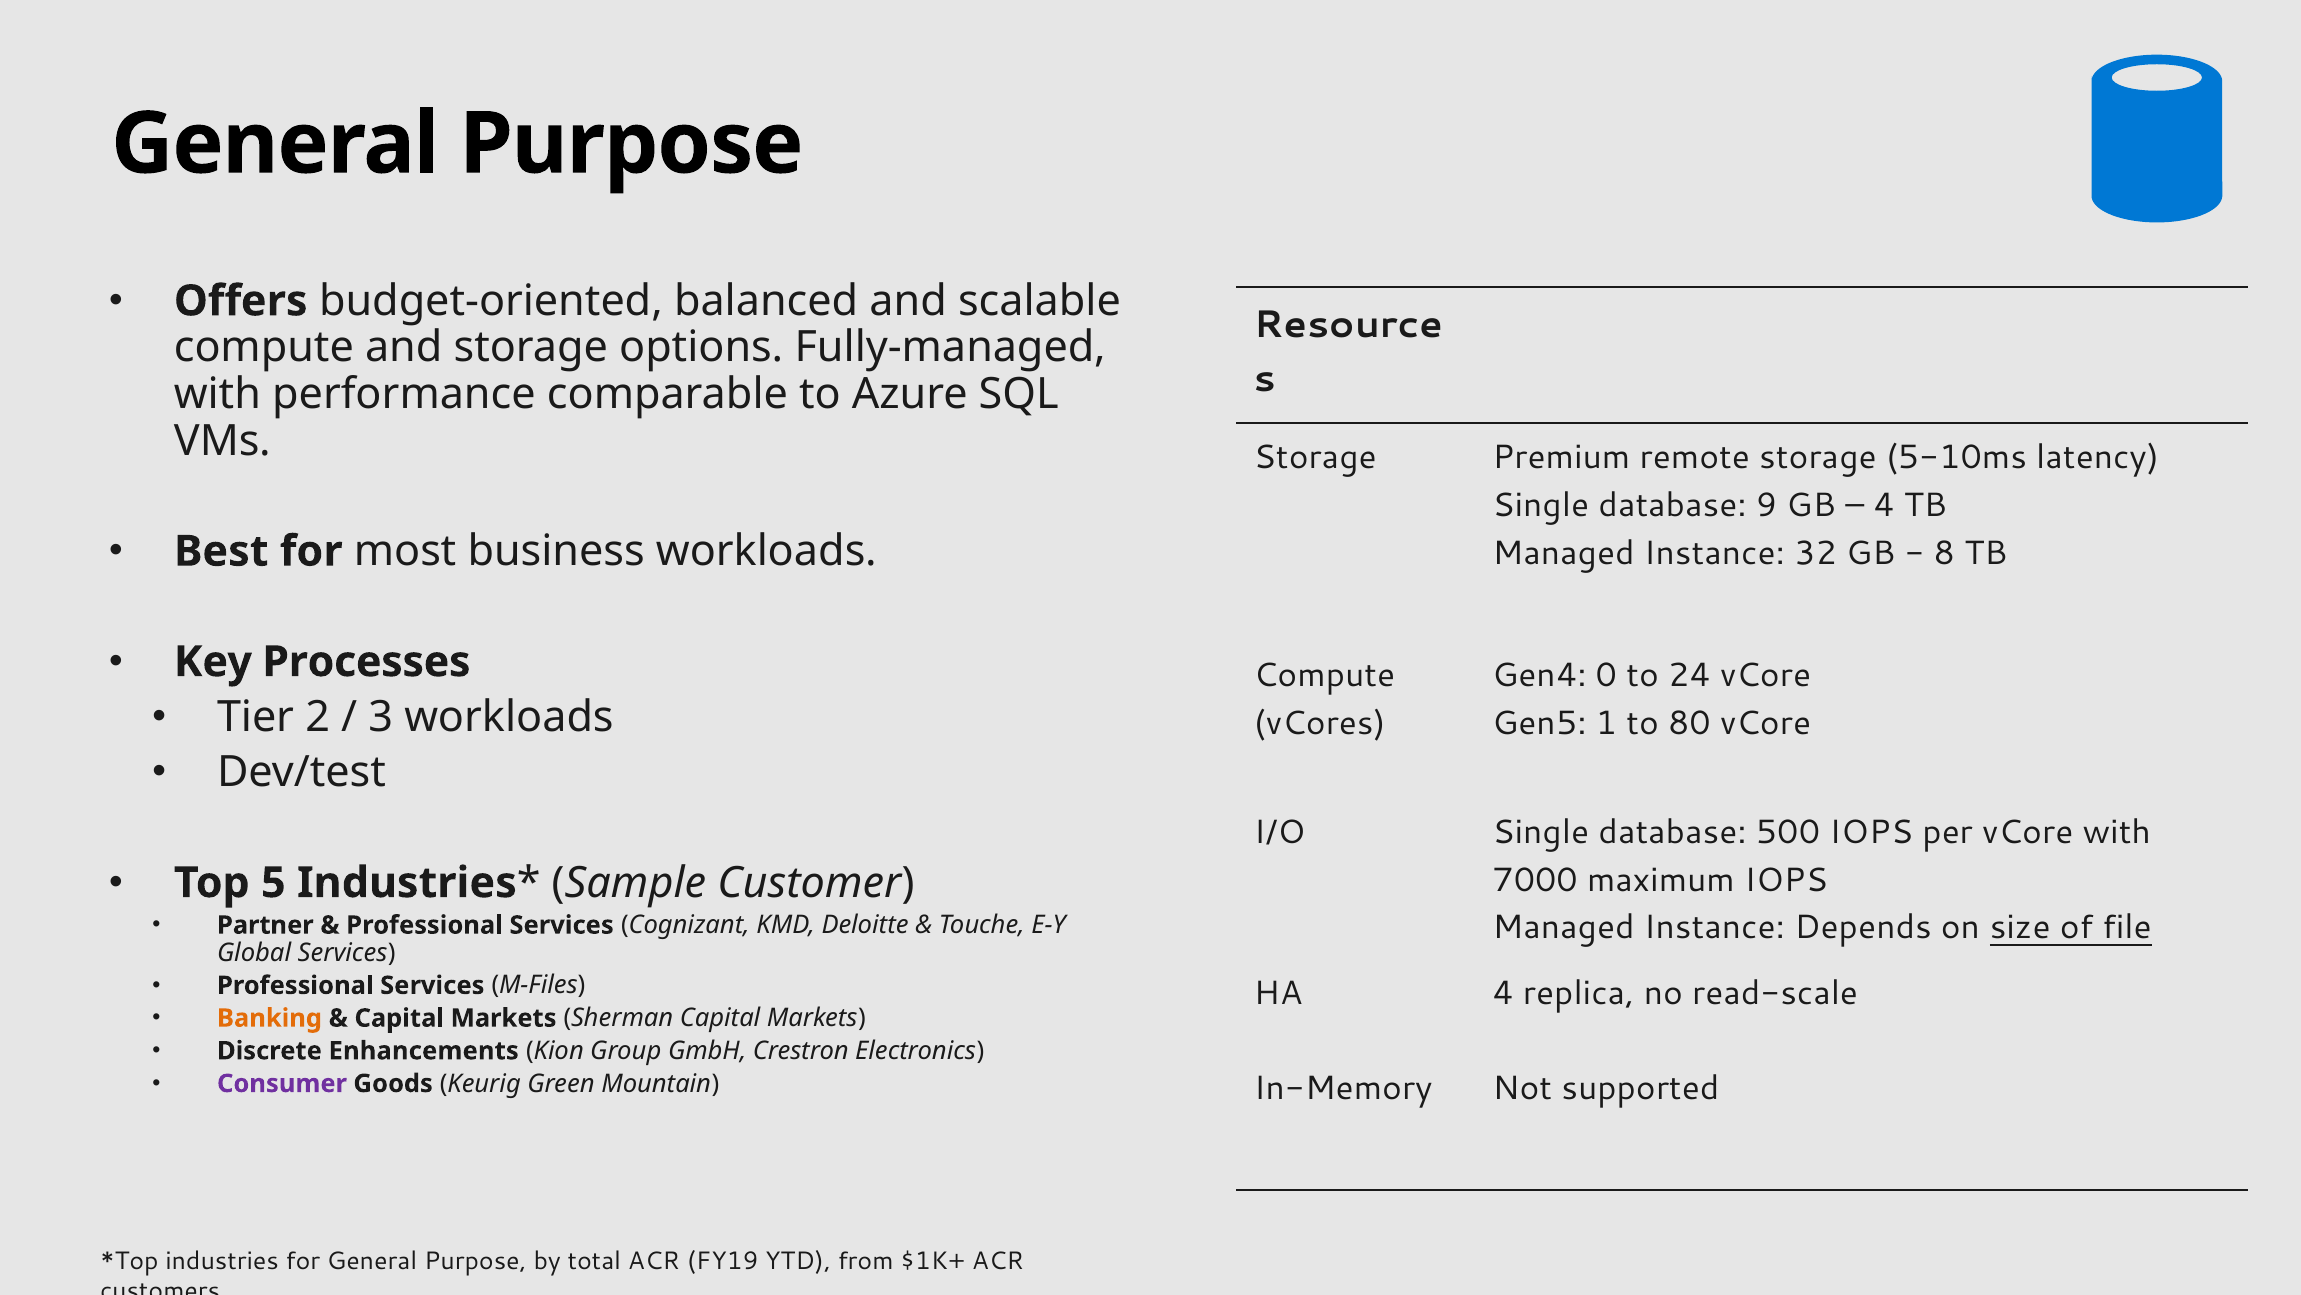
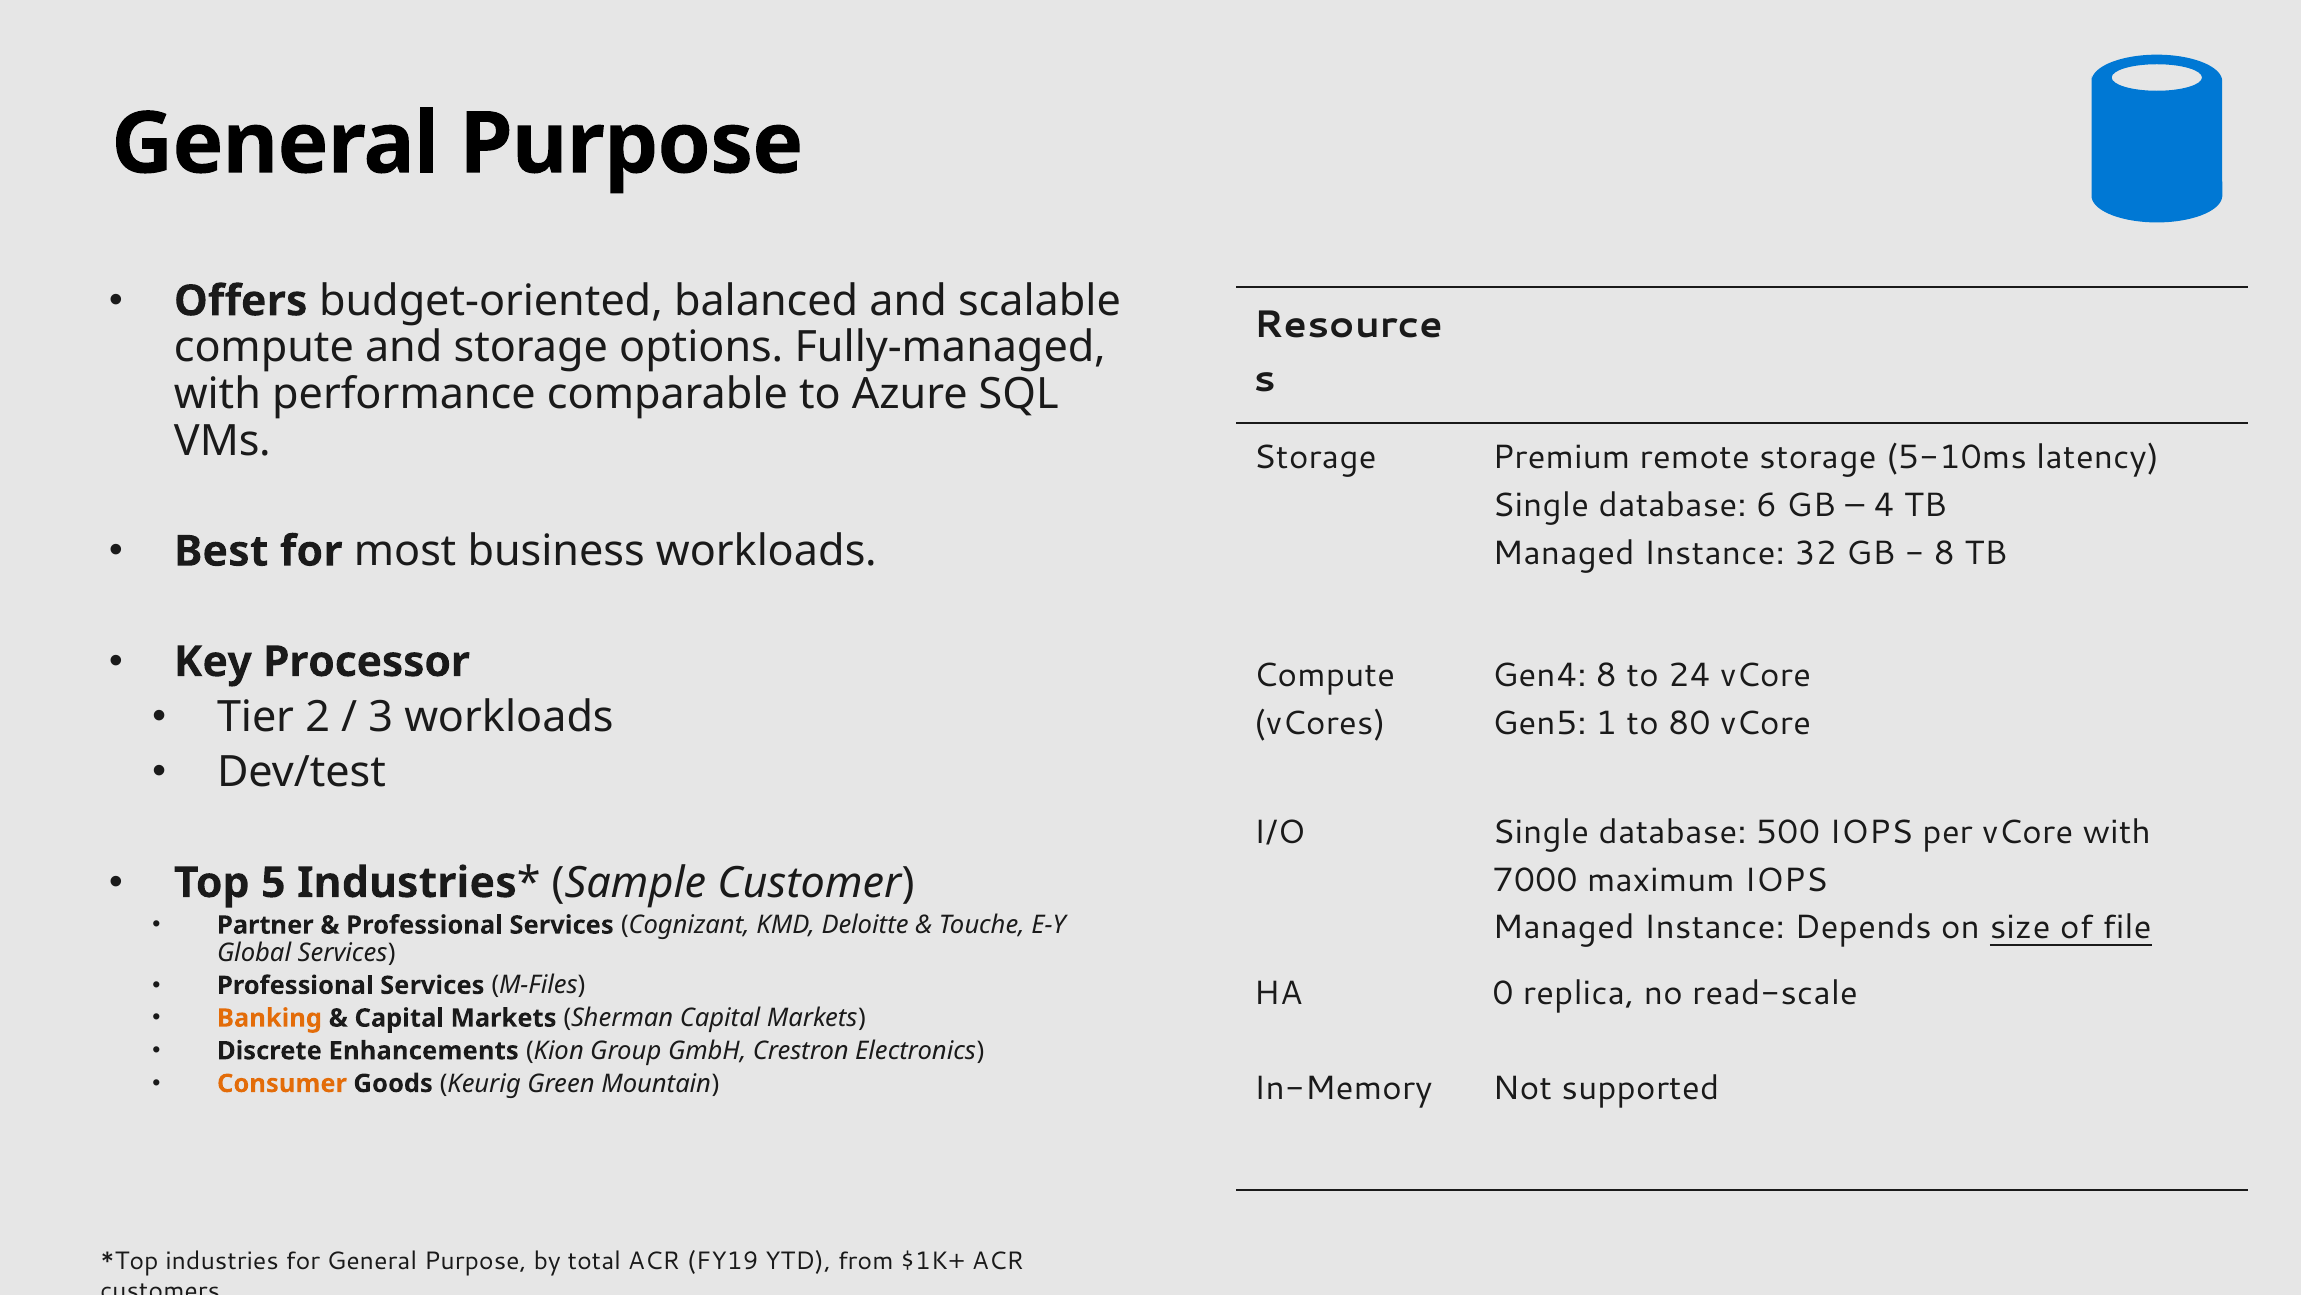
9: 9 -> 6 (1767, 505)
Processes: Processes -> Processor (366, 662)
Gen4 0: 0 -> 8 (1606, 675)
HA 4: 4 -> 0 (1503, 993)
Consumer colour: purple -> orange (282, 1083)
